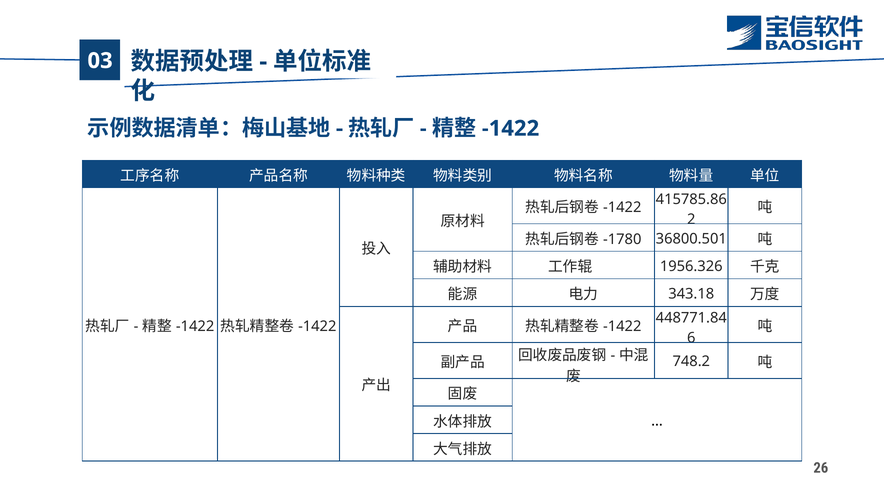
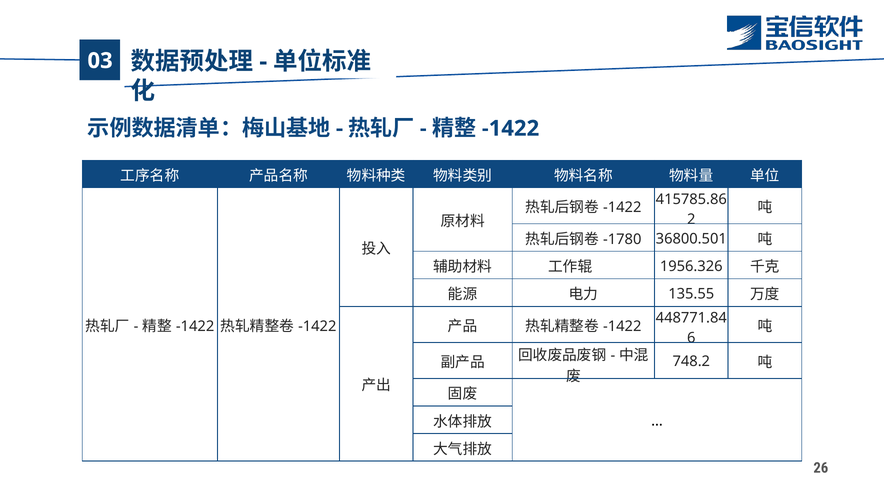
343.18: 343.18 -> 135.55 (691, 294)
